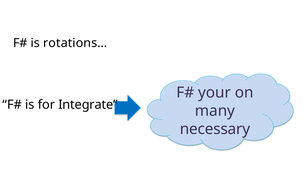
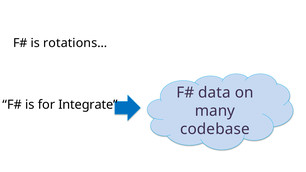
your: your -> data (214, 93)
necessary: necessary -> codebase (215, 129)
